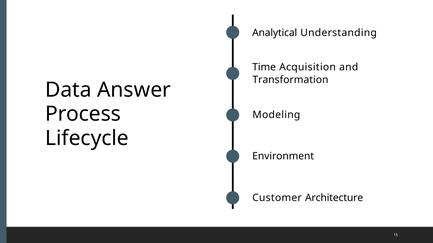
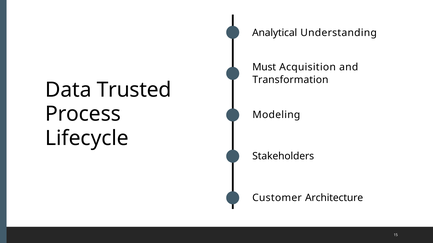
Time: Time -> Must (264, 67)
Answer: Answer -> Trusted (134, 90)
Environment: Environment -> Stakeholders (283, 156)
